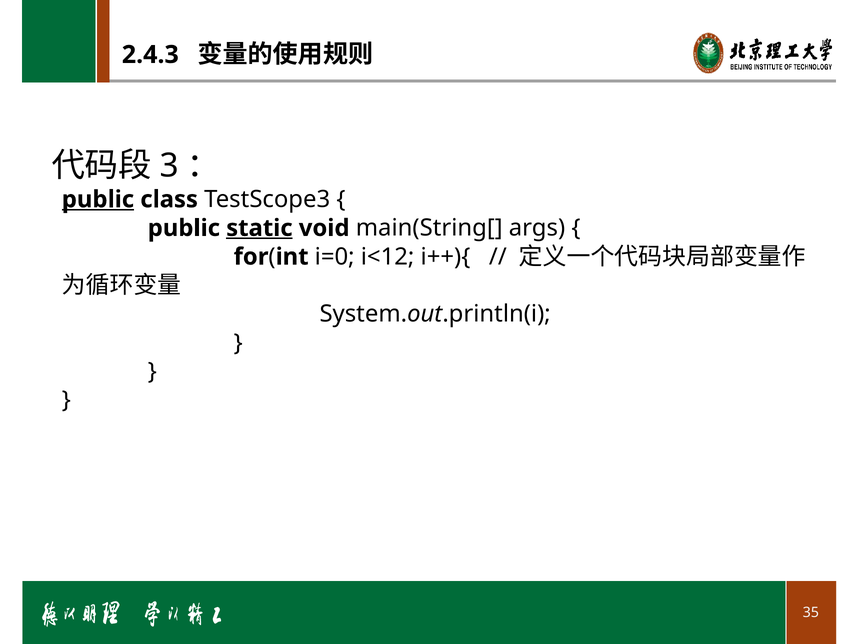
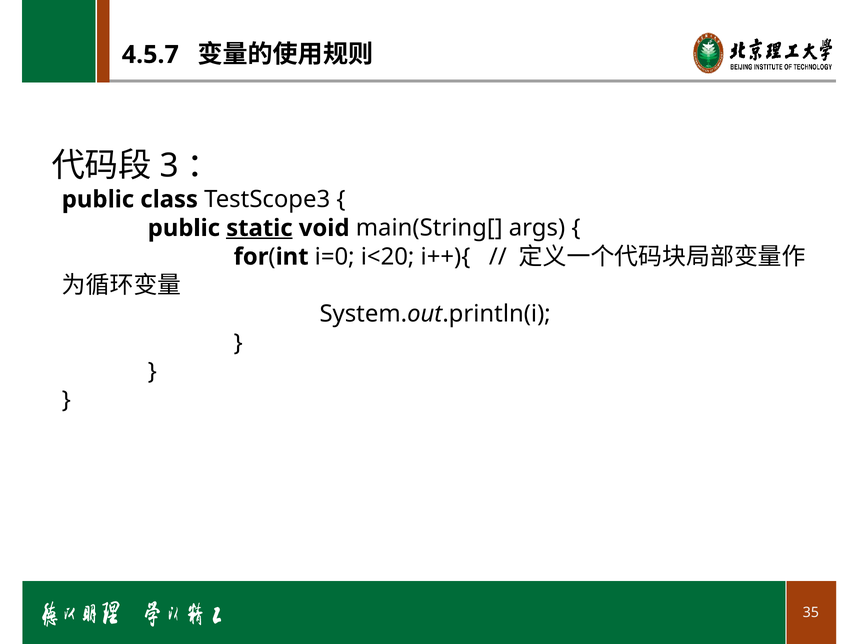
2.4.3: 2.4.3 -> 4.5.7 (150, 55)
public underline: present -> none (98, 199)
i<12: i<12 -> i<20 (388, 257)
